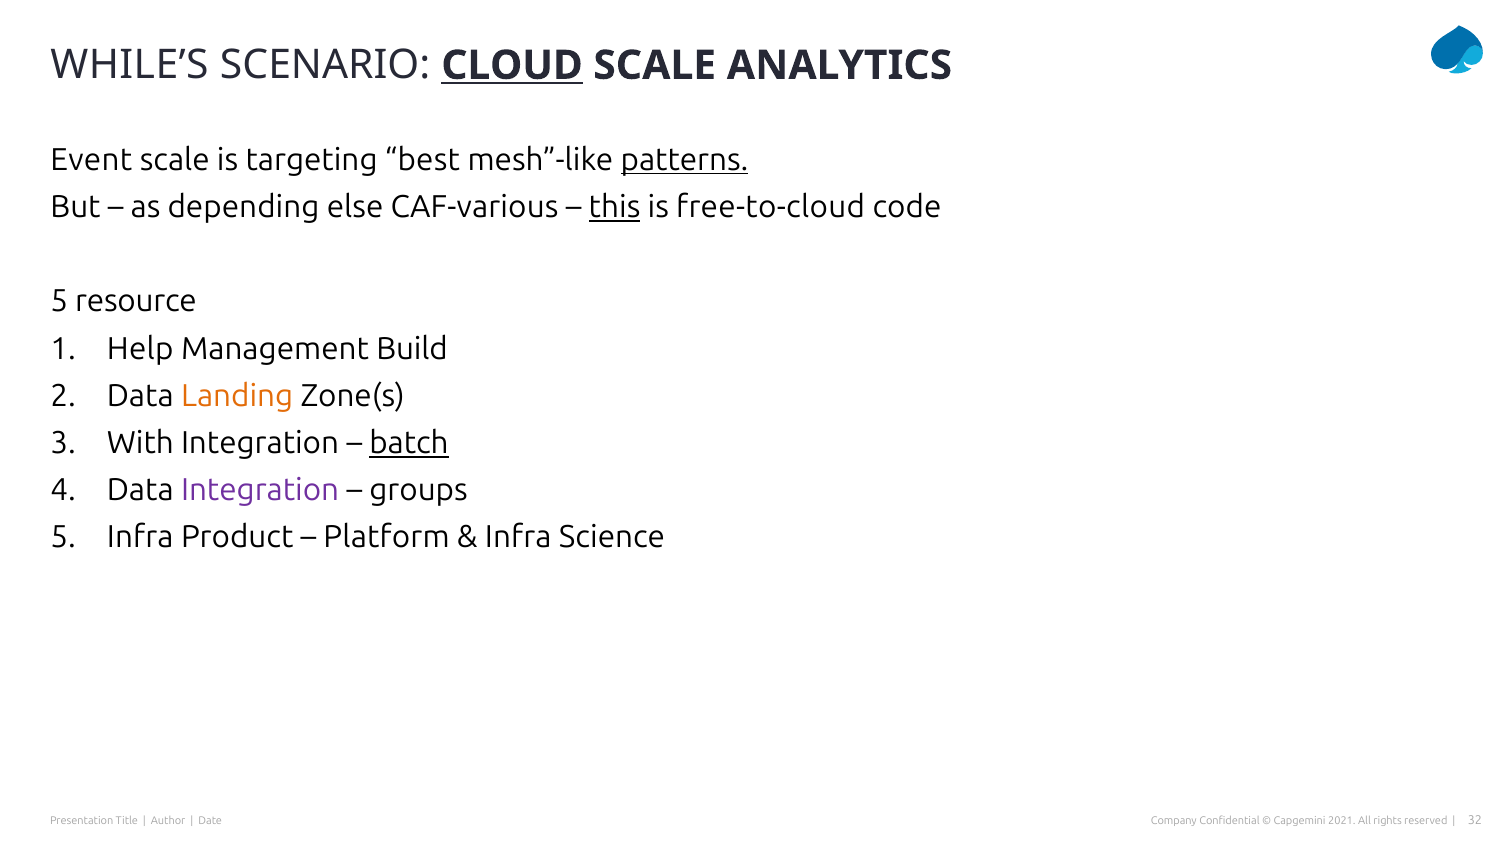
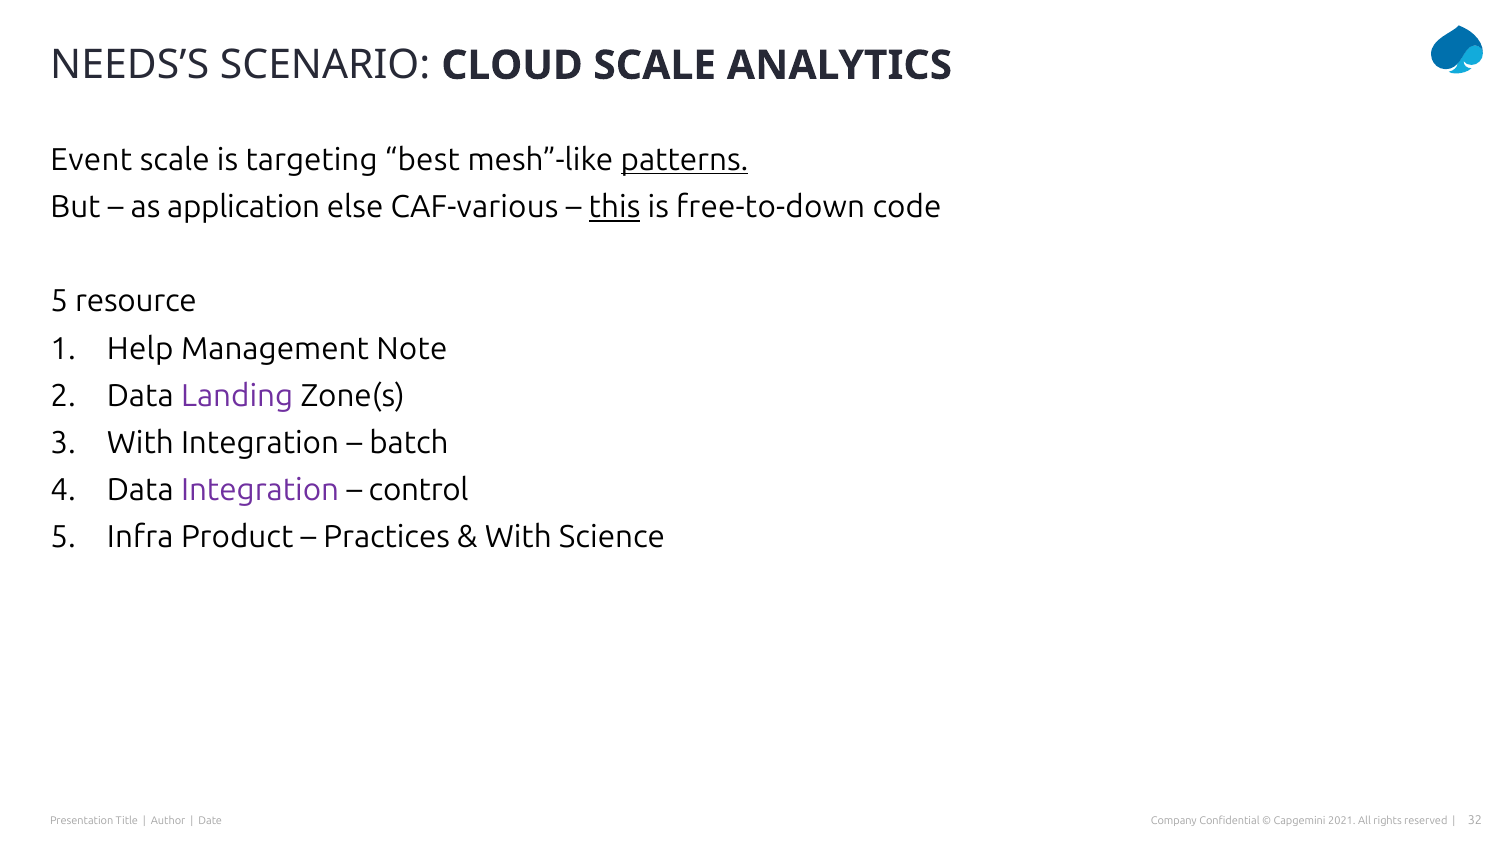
WHILE’S: WHILE’S -> NEEDS’S (130, 65)
CLOUD underline: present -> none (512, 65)
depending: depending -> application (244, 207)
free-to-cloud: free-to-cloud -> free-to-down (771, 207)
Build: Build -> Note (412, 349)
Landing colour: orange -> purple (237, 396)
batch underline: present -> none (409, 443)
groups: groups -> control (419, 490)
Platform: Platform -> Practices (387, 537)
Infra: Infra -> With (518, 537)
